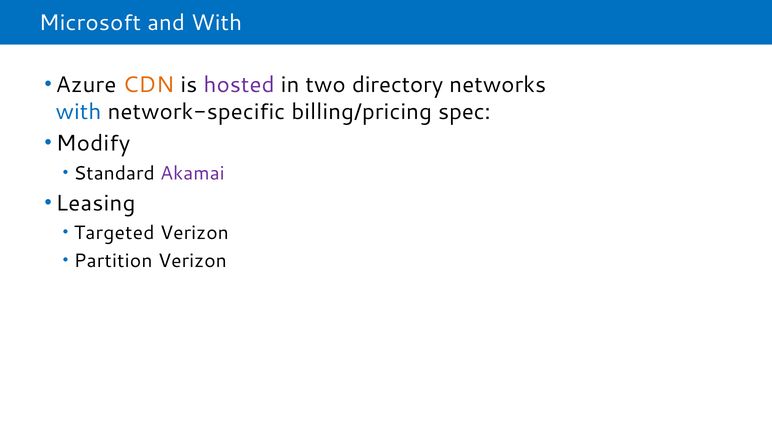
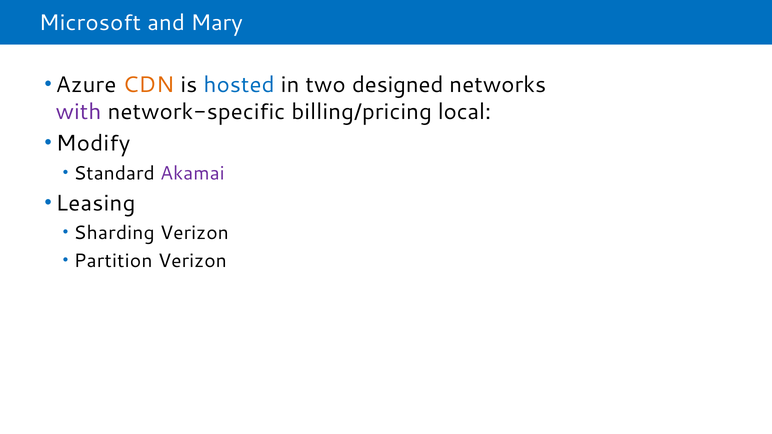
and With: With -> Mary (217, 23)
hosted colour: purple -> blue (239, 85)
directory: directory -> designed (398, 85)
with colour: blue -> purple (79, 112)
spec: spec -> local (464, 112)
Targeted: Targeted -> Sharding (114, 233)
